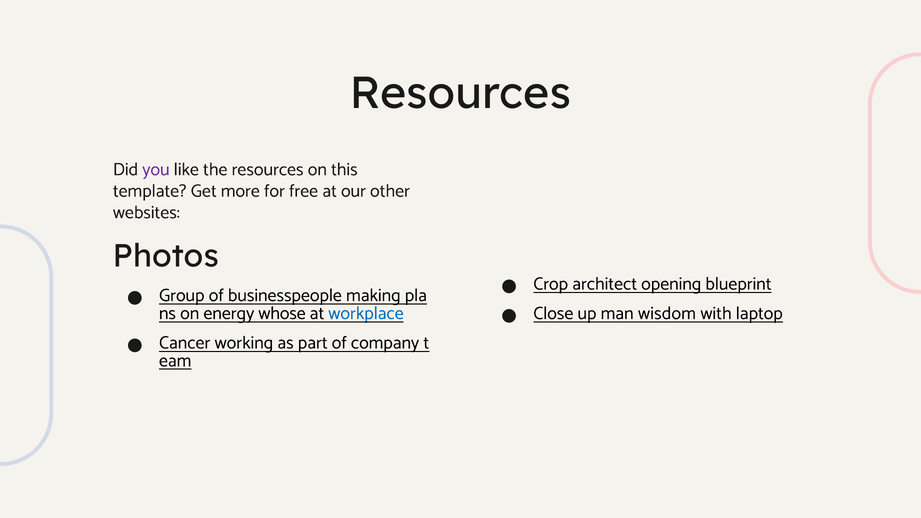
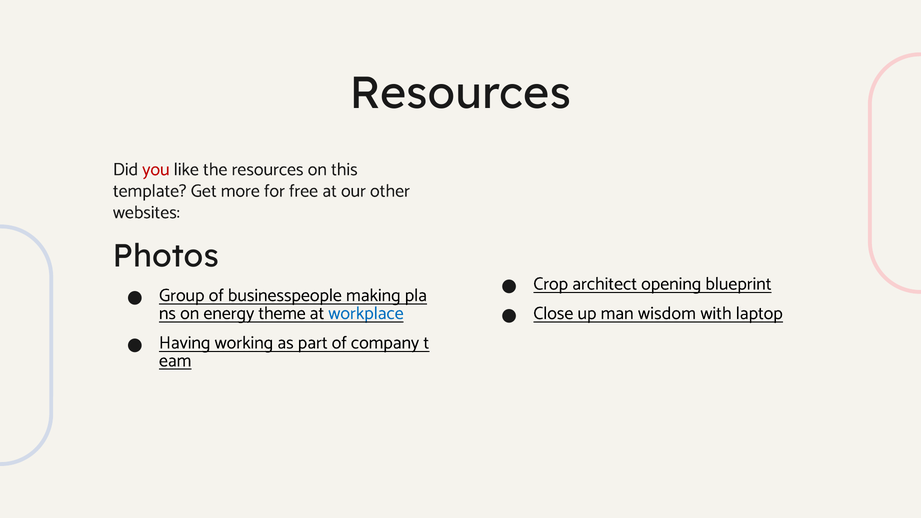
you colour: purple -> red (156, 169)
whose: whose -> theme (282, 313)
Cancer: Cancer -> Having (185, 343)
